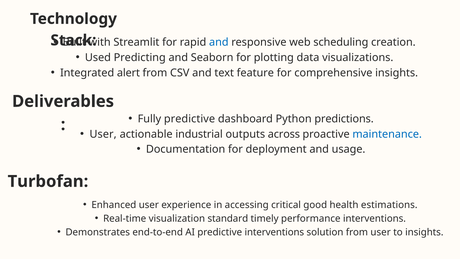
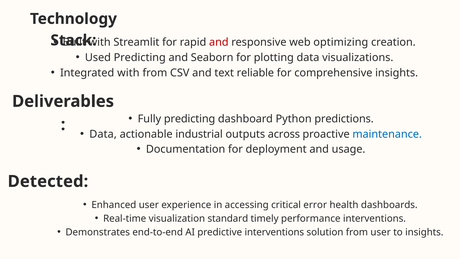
and colour: blue -> red (219, 42)
scheduling: scheduling -> optimizing (341, 42)
Integrated alert: alert -> with (128, 73)
feature: feature -> reliable (255, 73)
Fully predictive: predictive -> predicting (190, 119)
User: User -> Data (103, 134)
Turbofan: Turbofan -> Detected (48, 181)
good: good -> error (315, 205)
estimations: estimations -> dashboards (389, 205)
